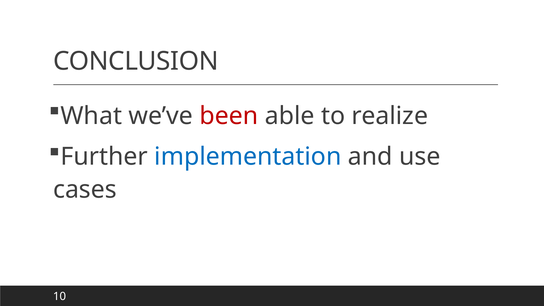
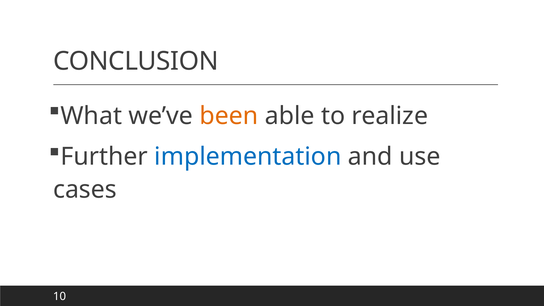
been colour: red -> orange (229, 116)
